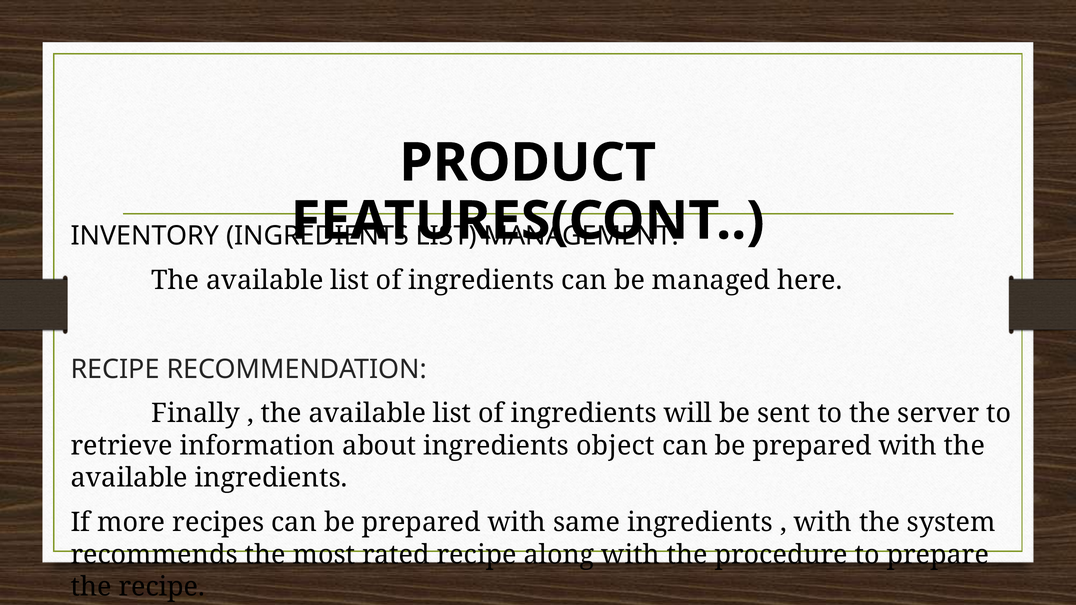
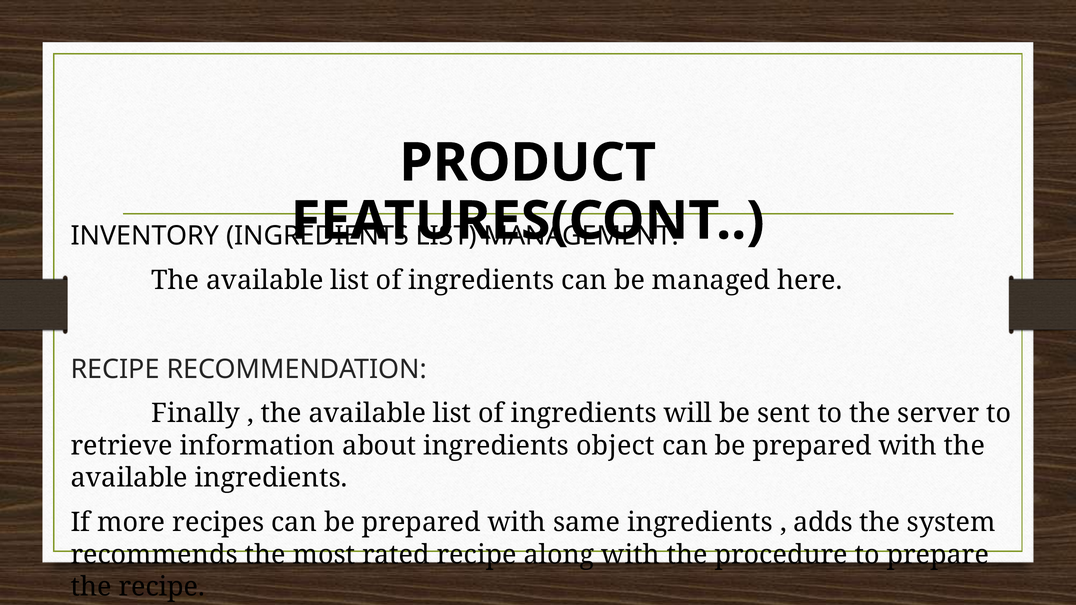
with: with -> adds (823, 523)
